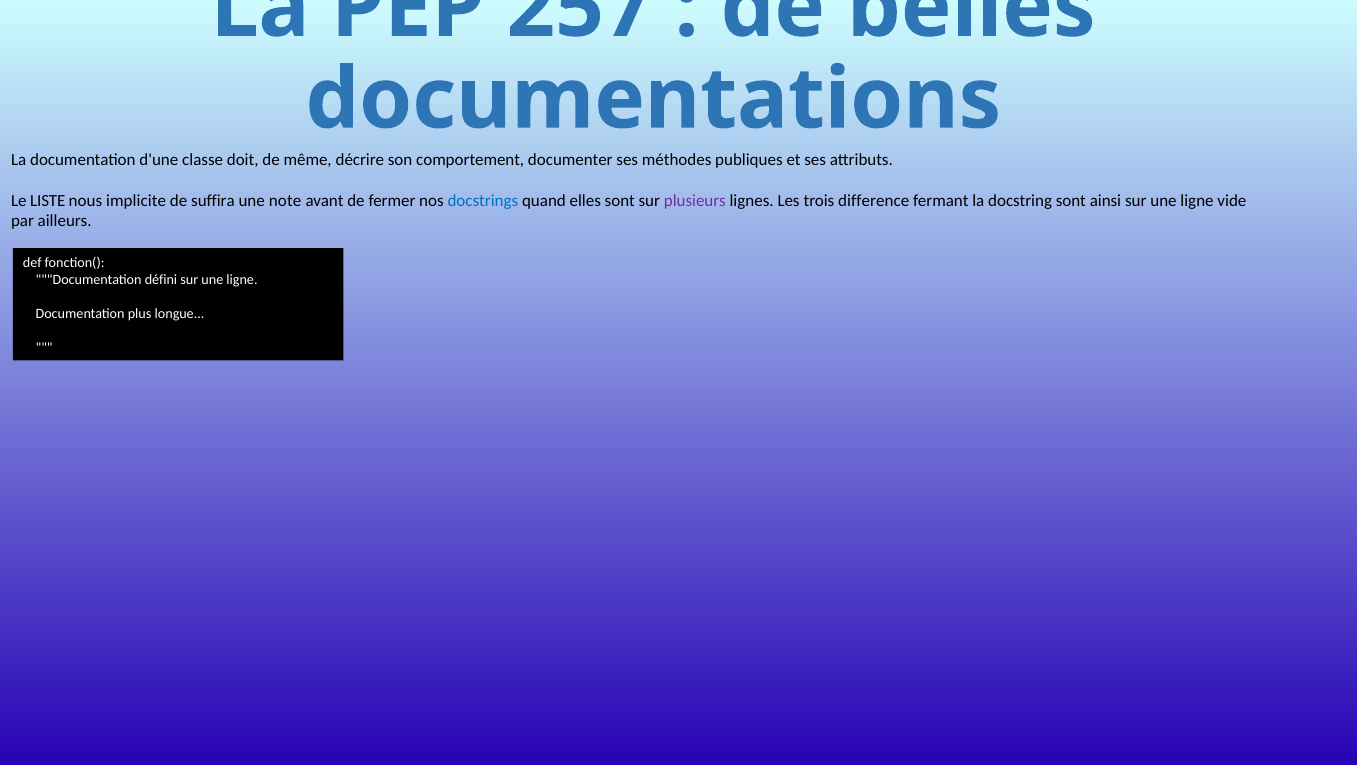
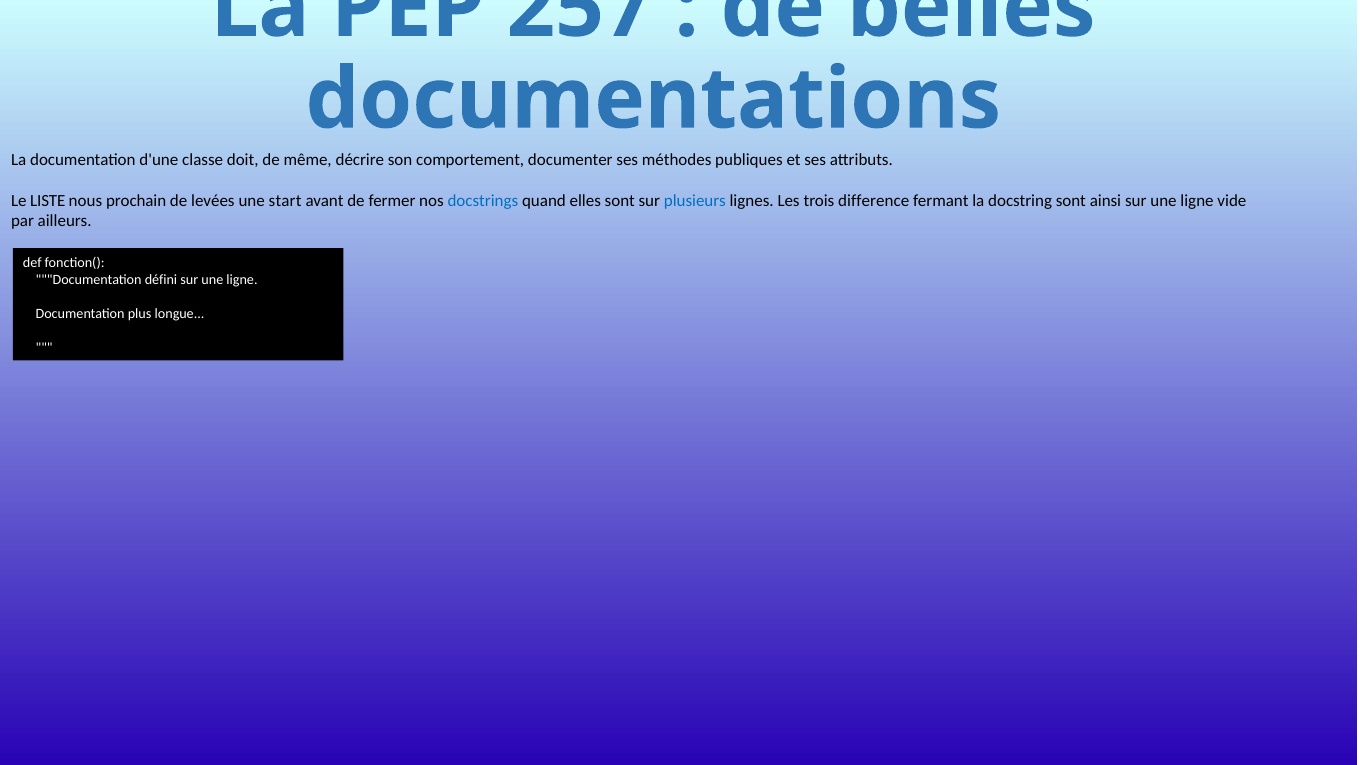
implicite: implicite -> prochain (136, 200)
suffira: suffira -> levées (213, 200)
note: note -> start (285, 200)
plusieurs colour: purple -> blue (695, 200)
